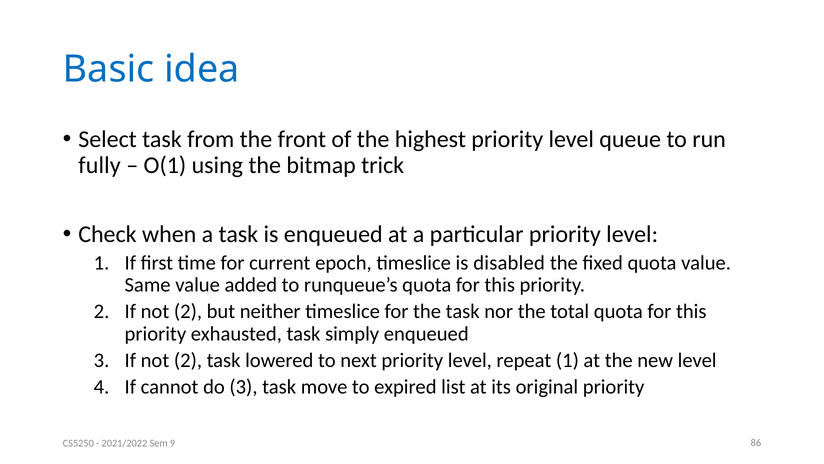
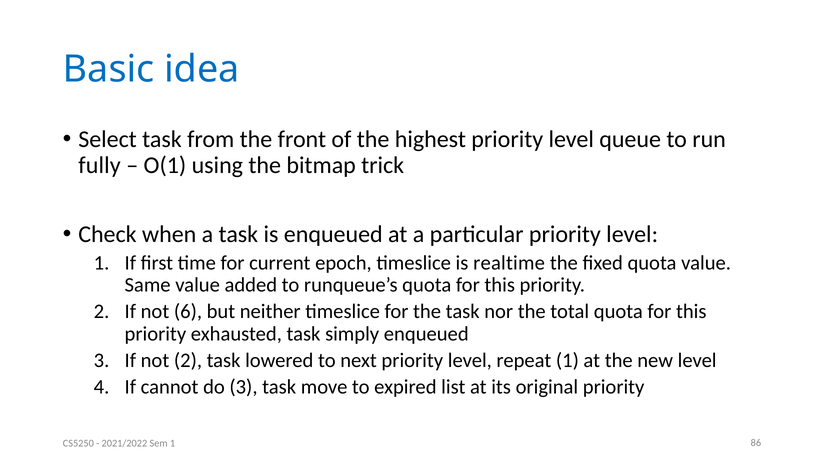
disabled: disabled -> realtime (509, 263)
2 If not 2: 2 -> 6 (188, 311)
Sem 9: 9 -> 1 (173, 443)
